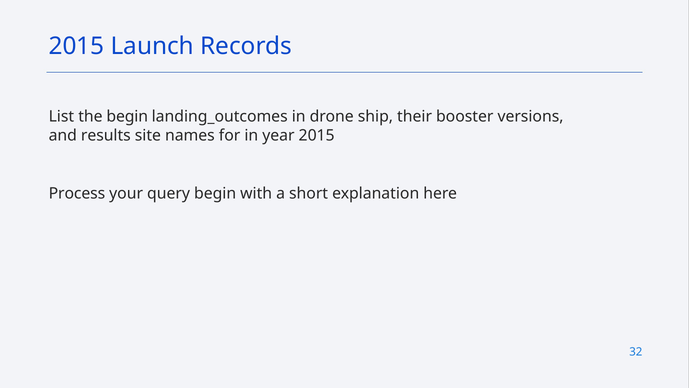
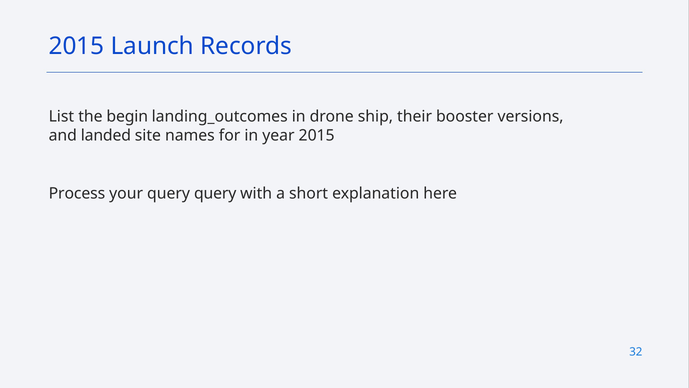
results: results -> landed (106, 135)
query begin: begin -> query (215, 193)
